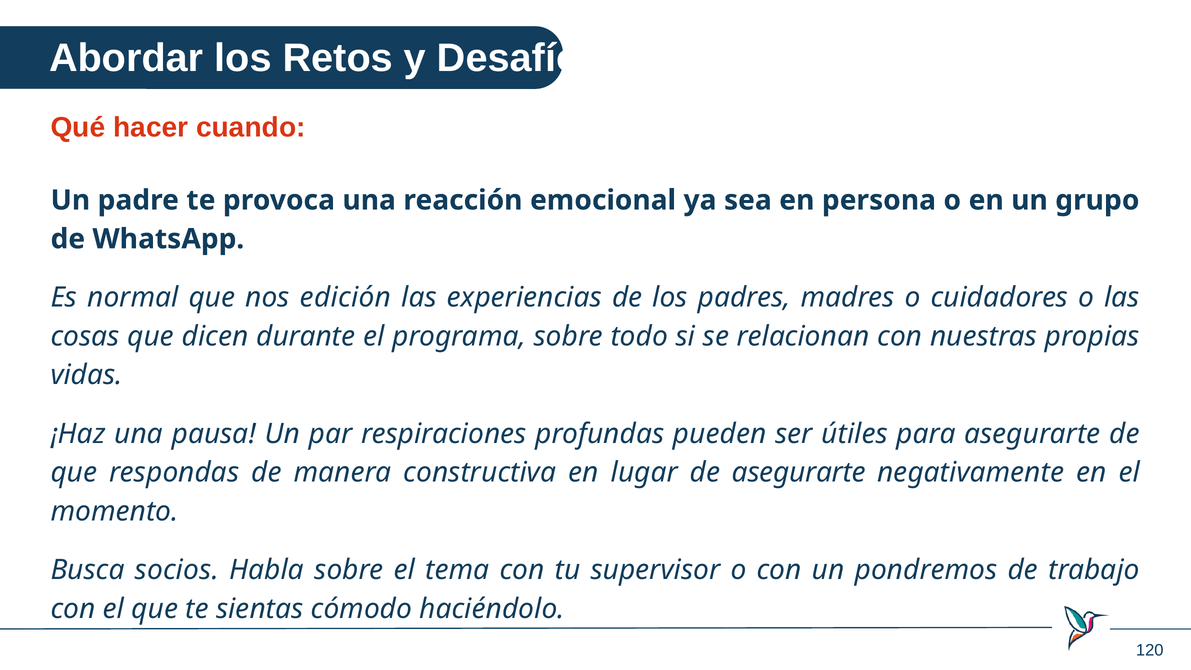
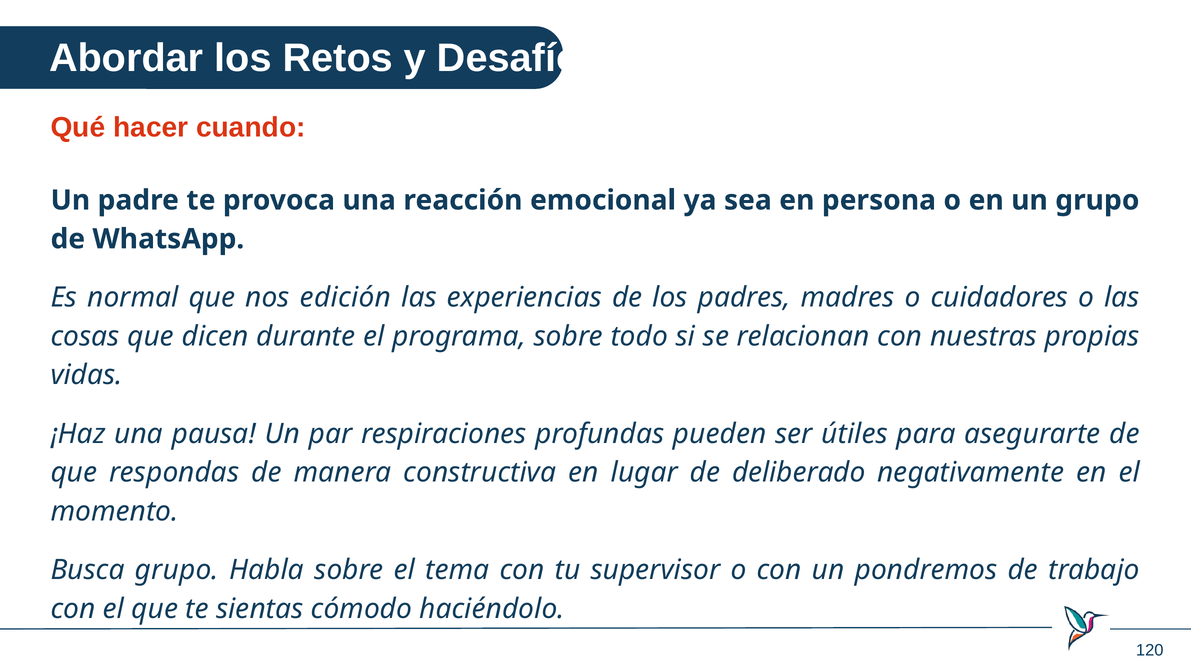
de asegurarte: asegurarte -> deliberado (799, 473)
Busca socios: socios -> grupo (177, 570)
